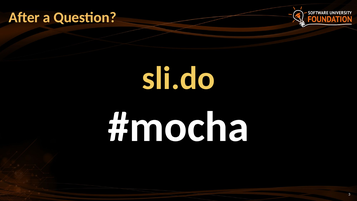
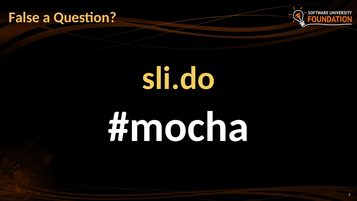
After: After -> False (24, 17)
